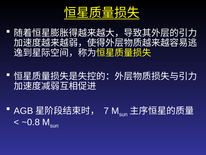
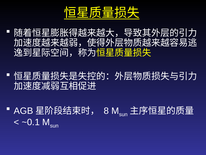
7: 7 -> 8 (106, 111)
~0.8: ~0.8 -> ~0.1 (31, 122)
